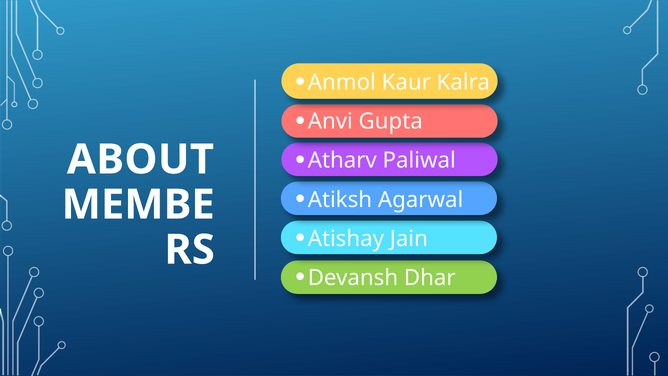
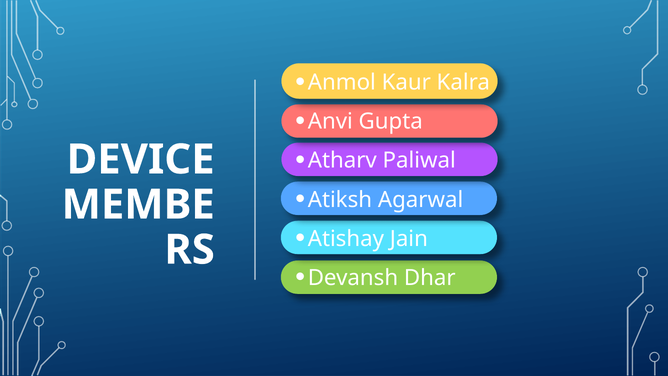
ABOUT: ABOUT -> DEVICE (141, 159)
